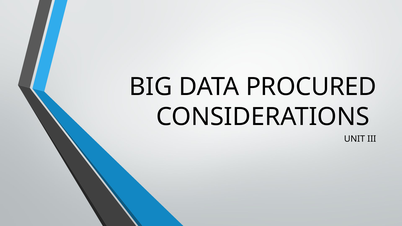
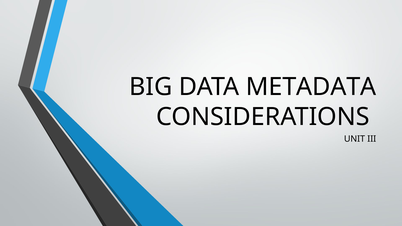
PROCURED: PROCURED -> METADATA (311, 87)
